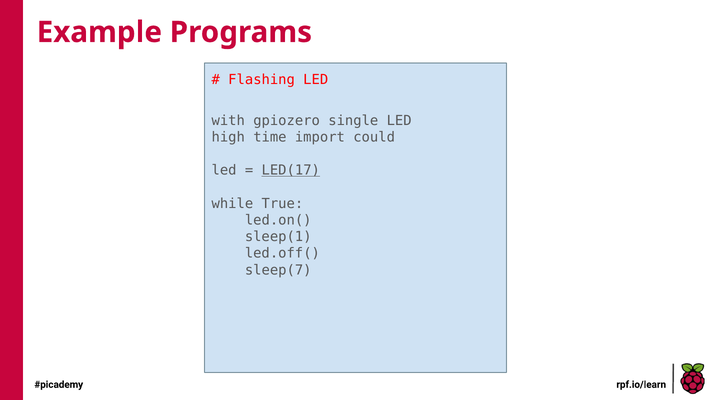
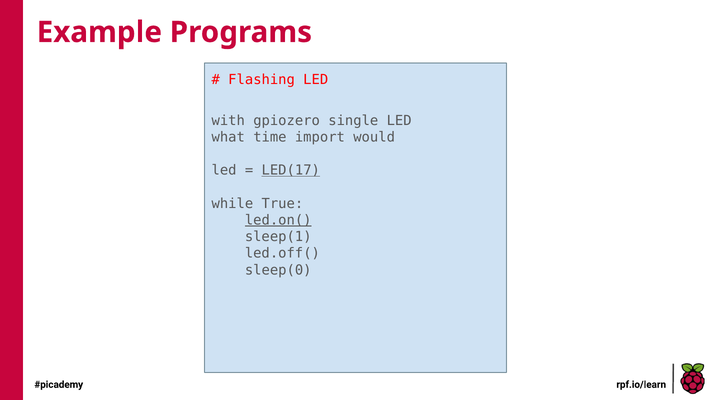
high: high -> what (228, 137)
could: could -> would (374, 137)
led.on( underline: none -> present (278, 220)
sleep(7: sleep(7 -> sleep(0 (278, 270)
